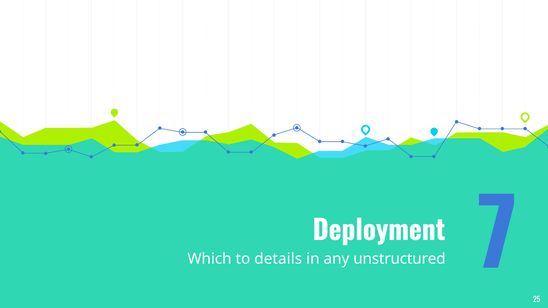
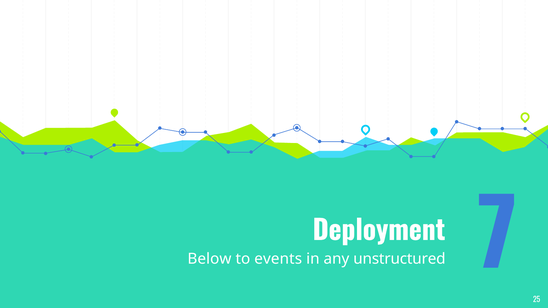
Which: Which -> Below (209, 259)
details: details -> events (278, 259)
